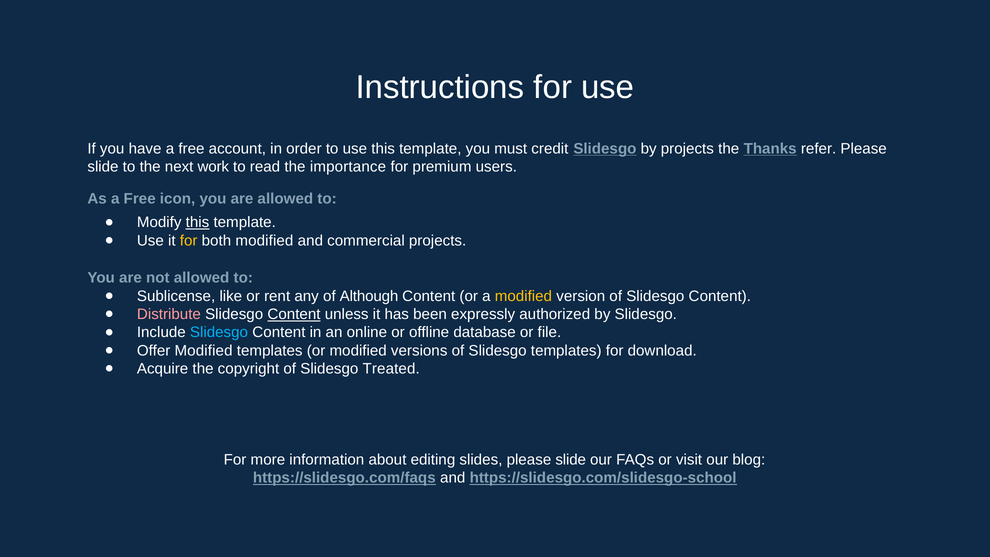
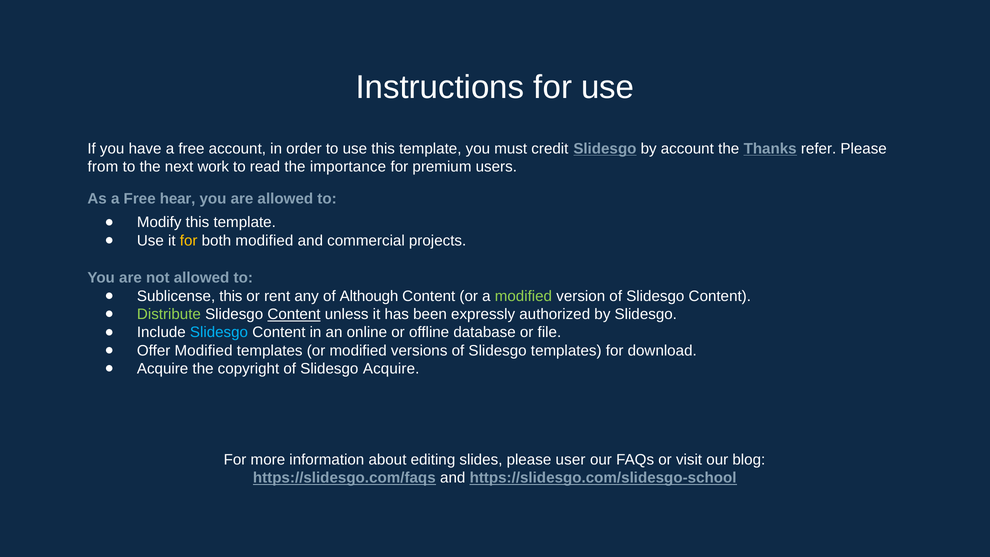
by projects: projects -> account (687, 149)
slide: slide -> from (103, 167)
icon: icon -> hear (178, 199)
this underline: present -> none (198, 222)
Sublicense like: like -> this (231, 296)
modified colour: yellow -> light green (523, 296)
Distribute colour: pink -> light green (169, 314)
Slidesgo Treated: Treated -> Acquire (391, 369)
slides please slide: slide -> user (571, 460)
